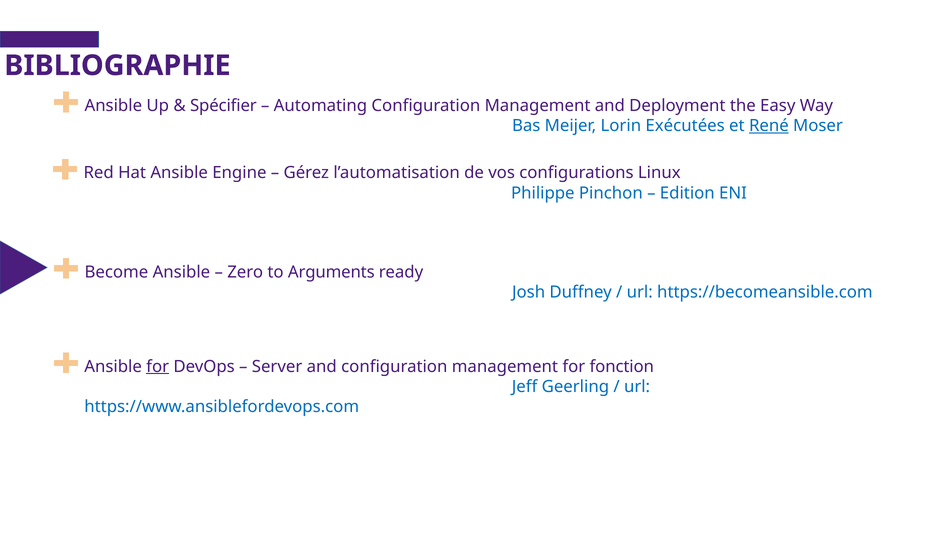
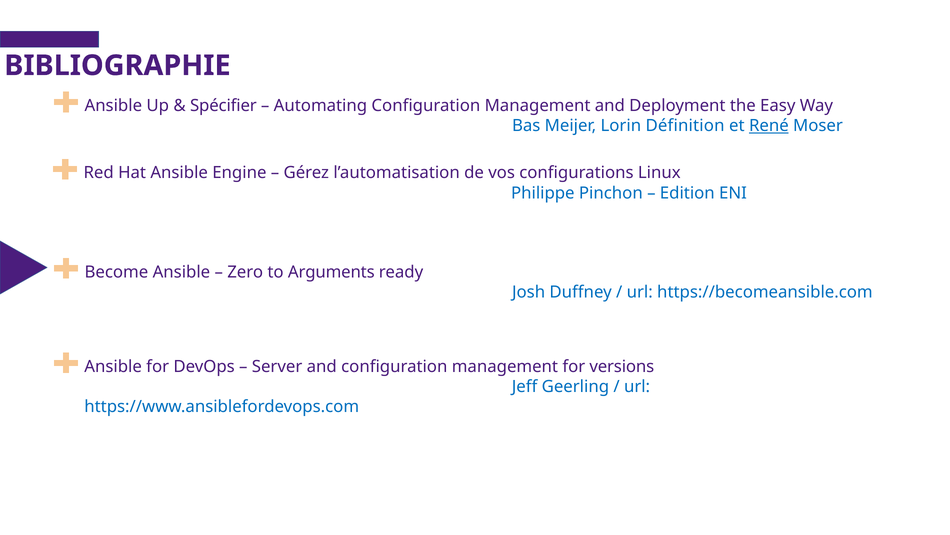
Exécutées: Exécutées -> Définition (685, 126)
for underline: present -> none (158, 366)
fonction: fonction -> versions (622, 366)
